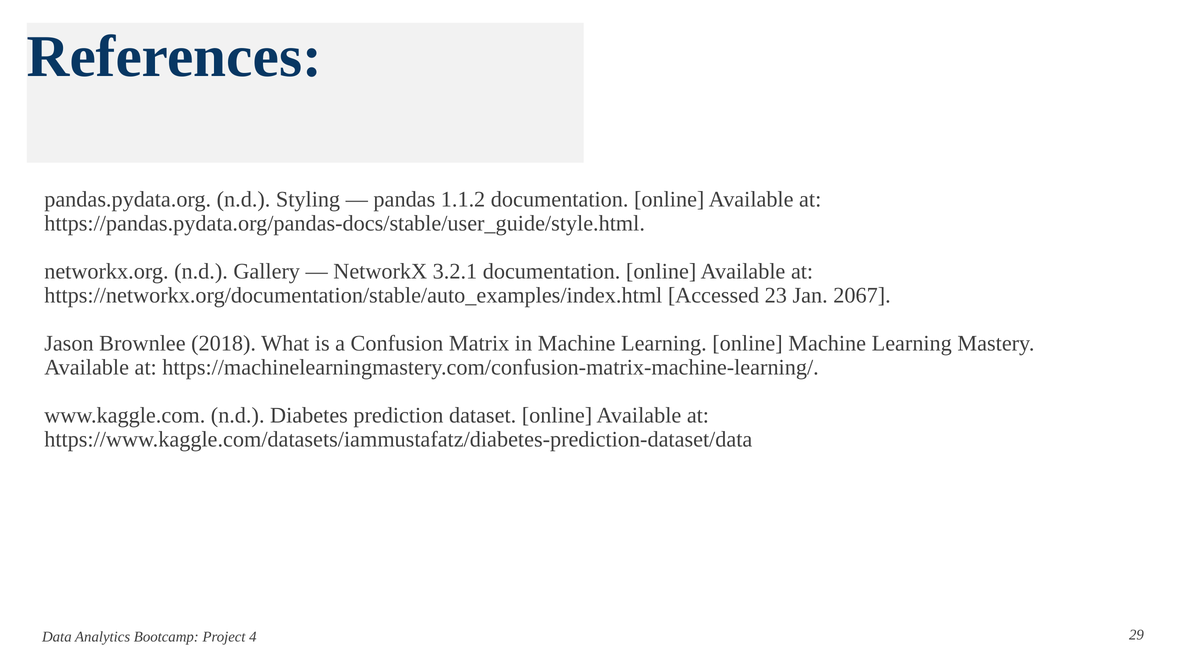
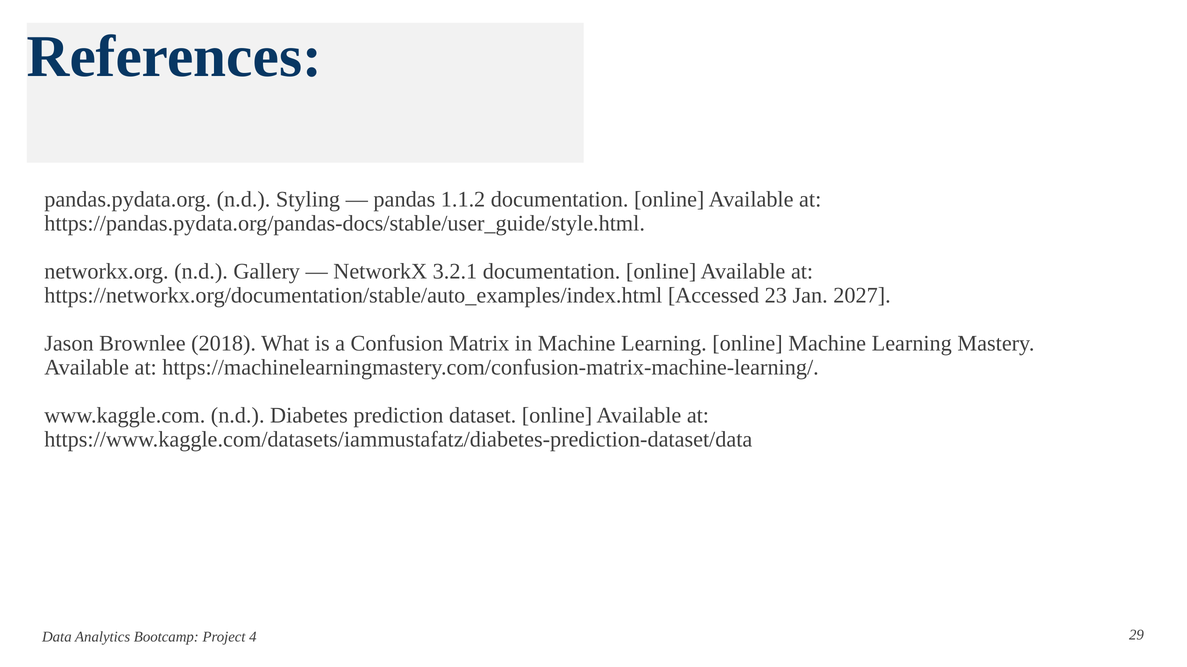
2067: 2067 -> 2027 (862, 296)
